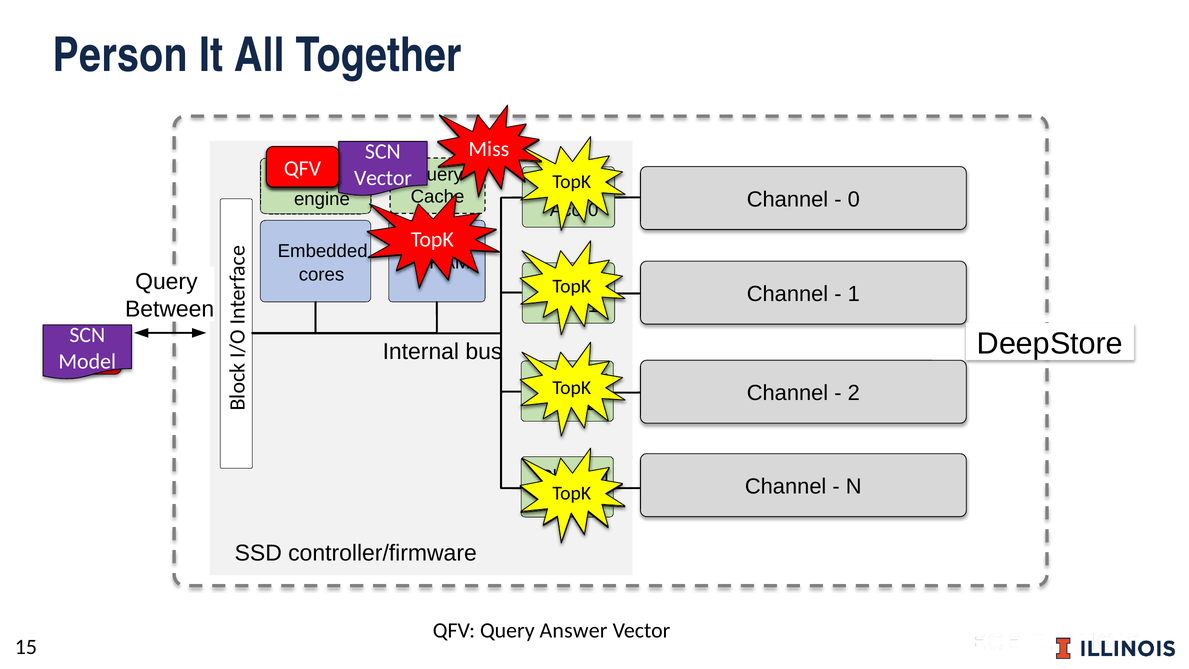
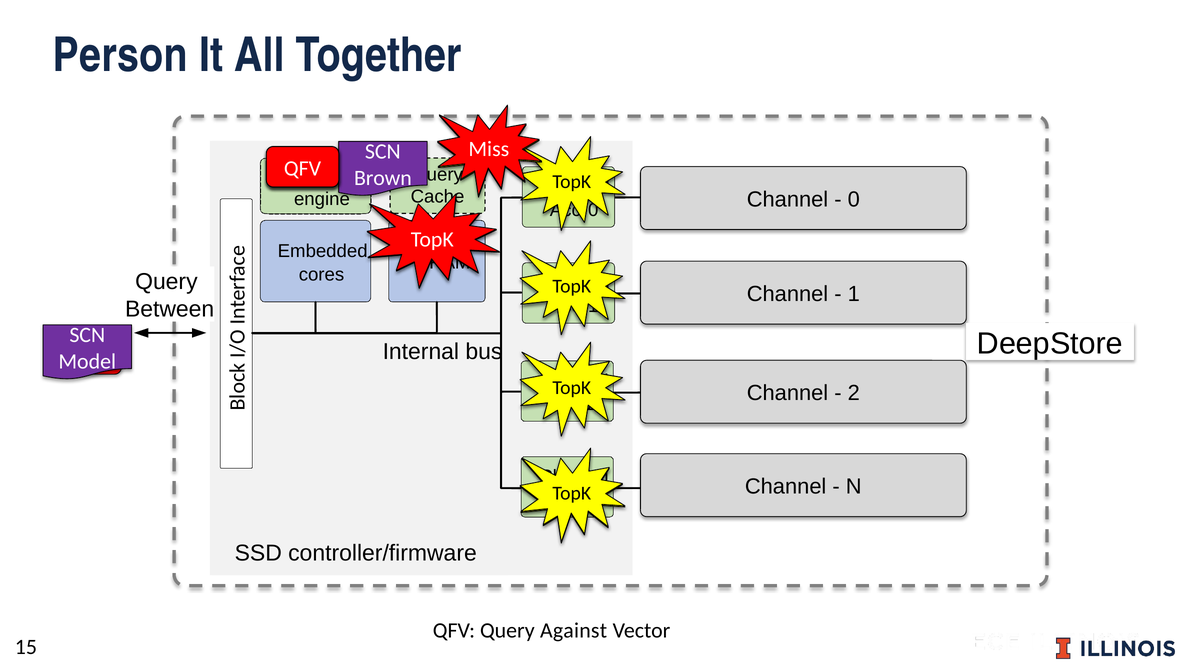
Vector: Vector -> Brown (383, 178)
Answer: Answer -> Against (574, 630)
